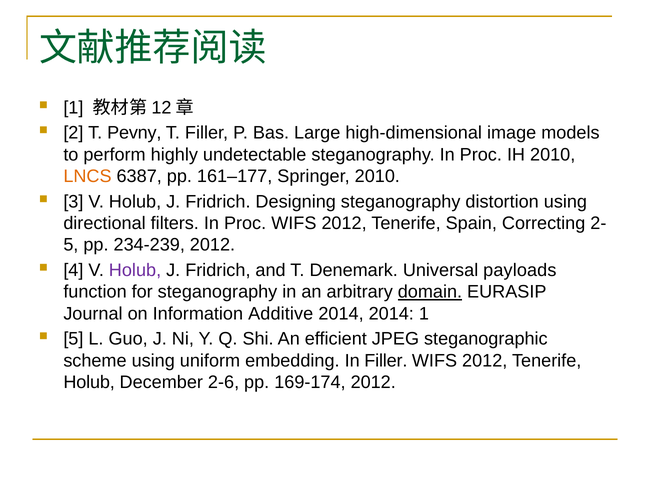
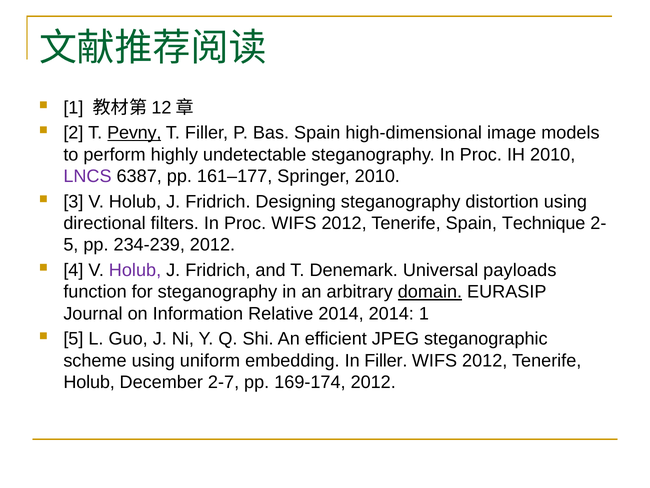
Pevny underline: none -> present (134, 133)
Bas Large: Large -> Spain (317, 133)
LNCS colour: orange -> purple (87, 176)
Correcting: Correcting -> Technique (544, 223)
Additive: Additive -> Relative (281, 313)
2-6: 2-6 -> 2-7 (224, 382)
